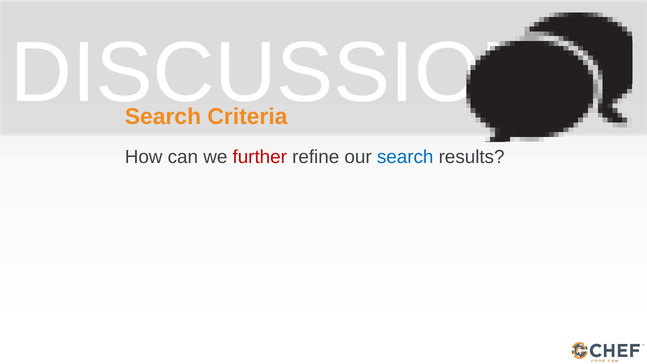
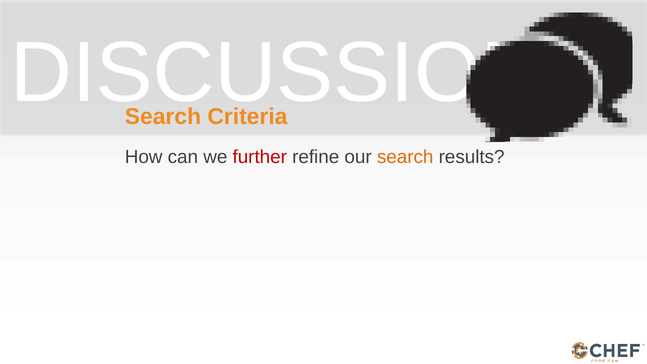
search colour: blue -> orange (405, 157)
